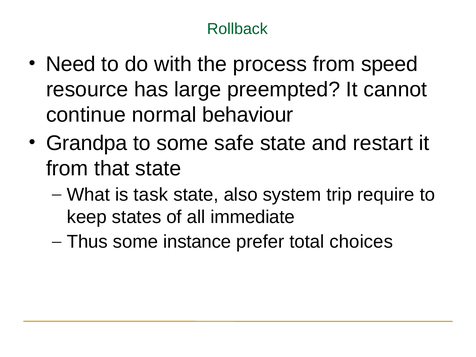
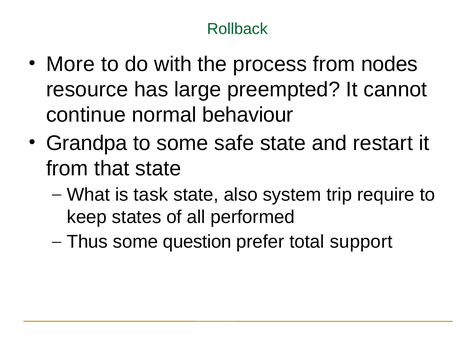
Need: Need -> More (71, 64)
speed: speed -> nodes (389, 64)
immediate: immediate -> performed (253, 217)
instance: instance -> question (197, 242)
choices: choices -> support (361, 242)
